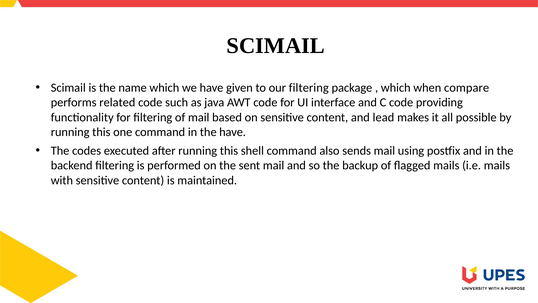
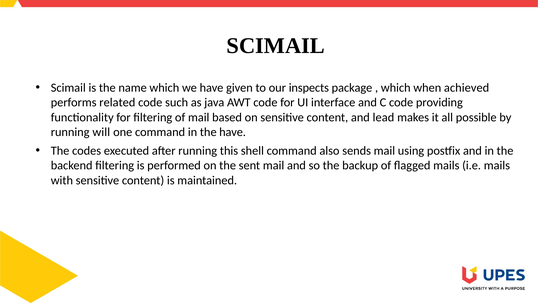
our filtering: filtering -> inspects (309, 88)
compare: compare -> achieved (467, 88)
this: this -> will (101, 132)
